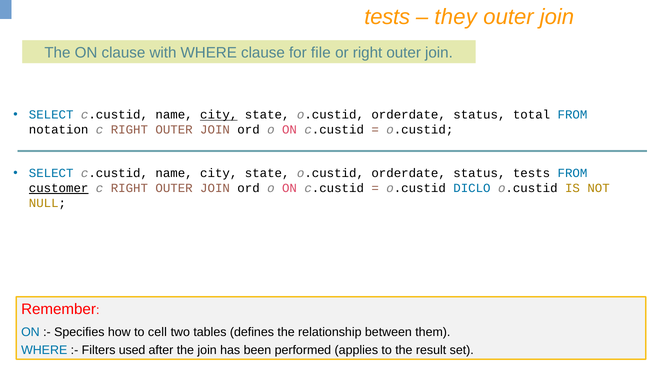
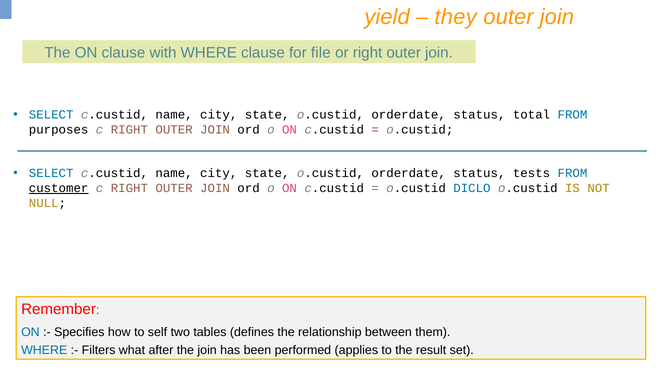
tests: tests -> yield (387, 17)
city underline: present -> none (219, 115)
notation: notation -> purposes (59, 130)
cell: cell -> self (158, 333)
used: used -> what (132, 351)
